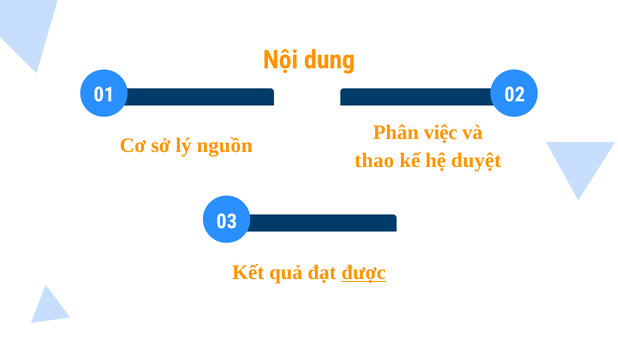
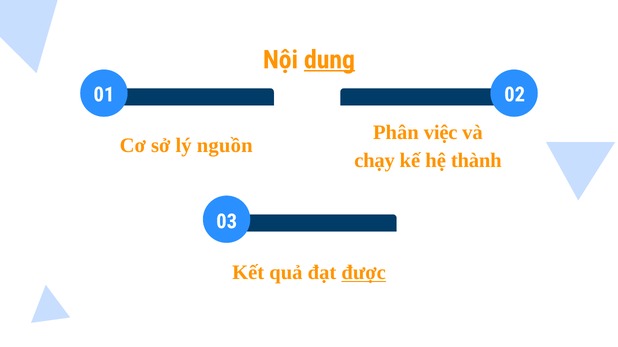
dung underline: none -> present (329, 60)
thao: thao -> chạy (375, 161)
duyệt: duyệt -> thành (476, 161)
